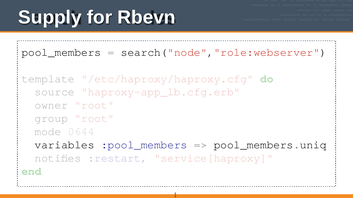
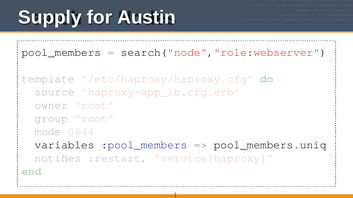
Rbevn: Rbevn -> Austin (147, 17)
